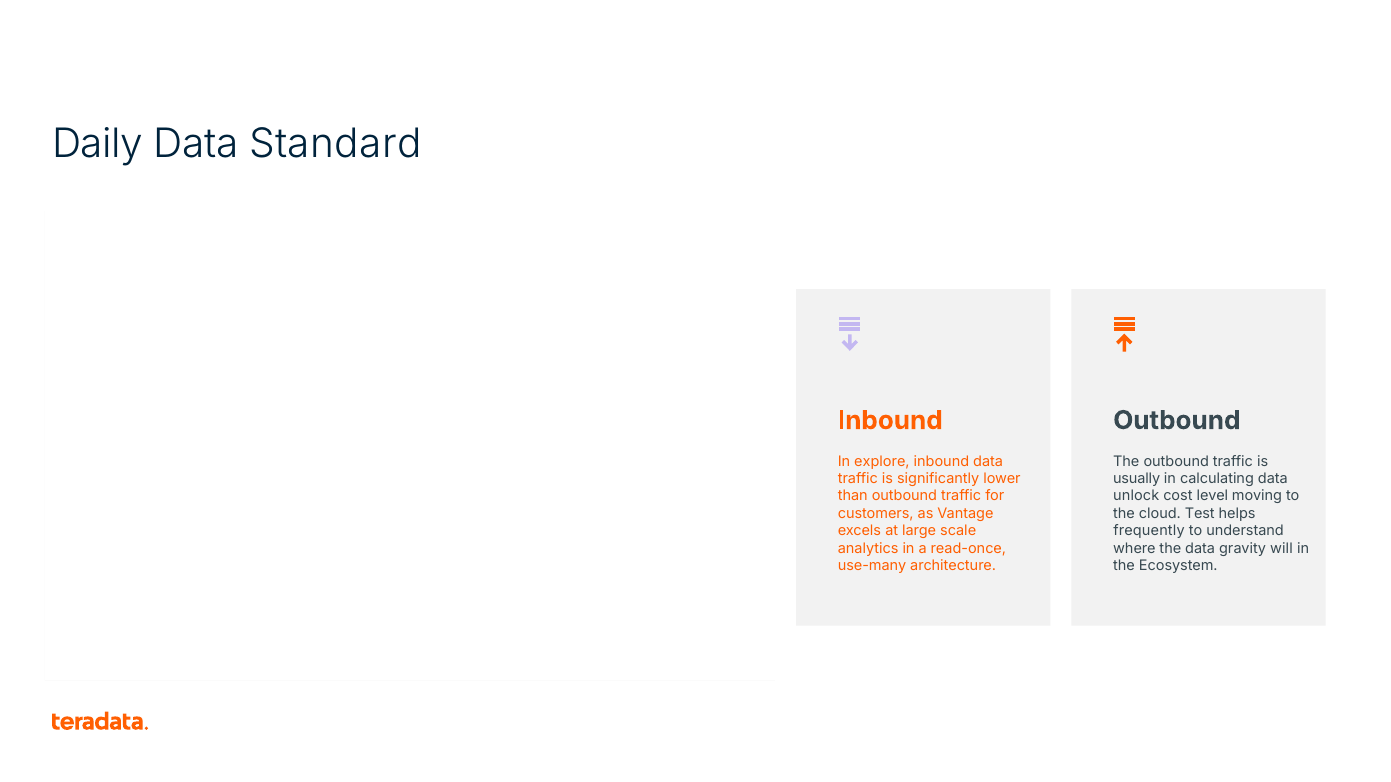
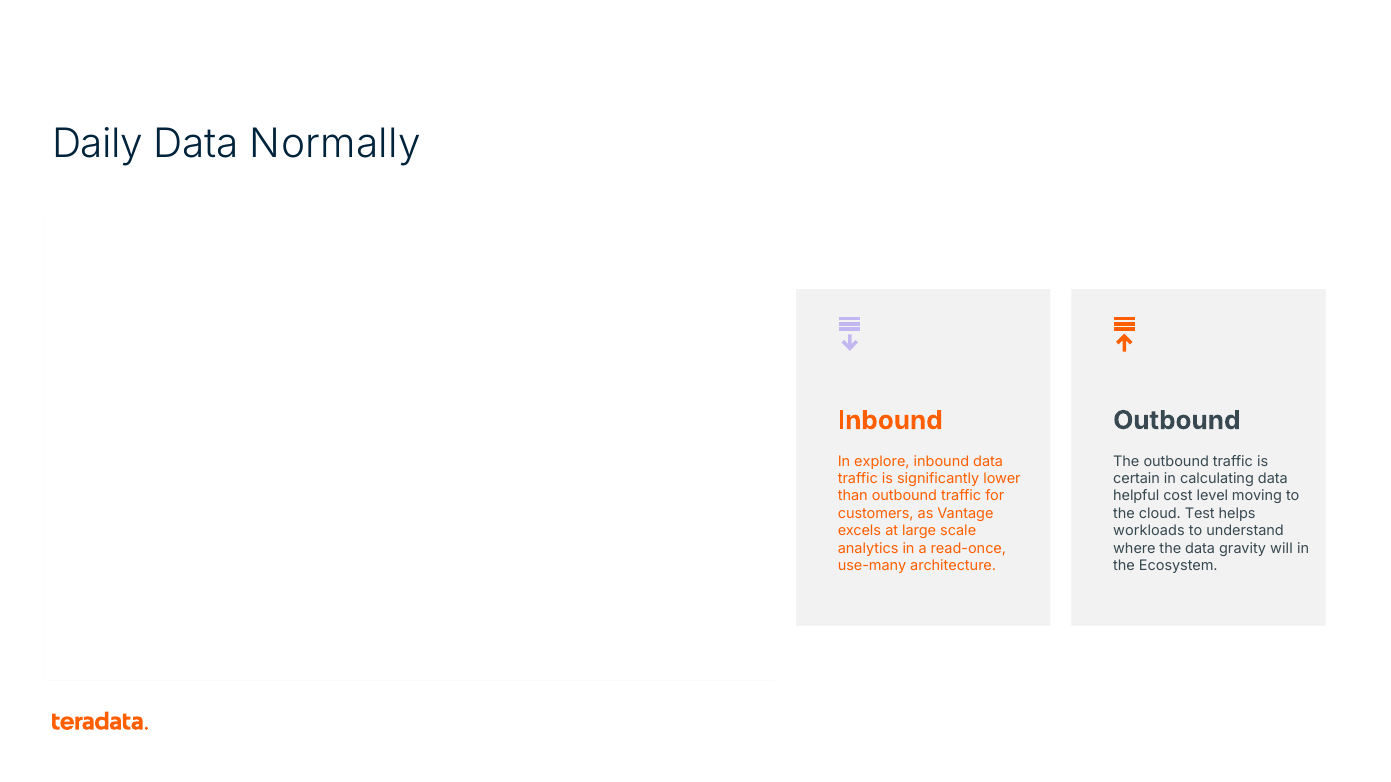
Standard: Standard -> Normally (336, 145)
usually: usually -> certain (1137, 479)
unlock: unlock -> helpful (1136, 496)
frequently: frequently -> workloads (1149, 531)
